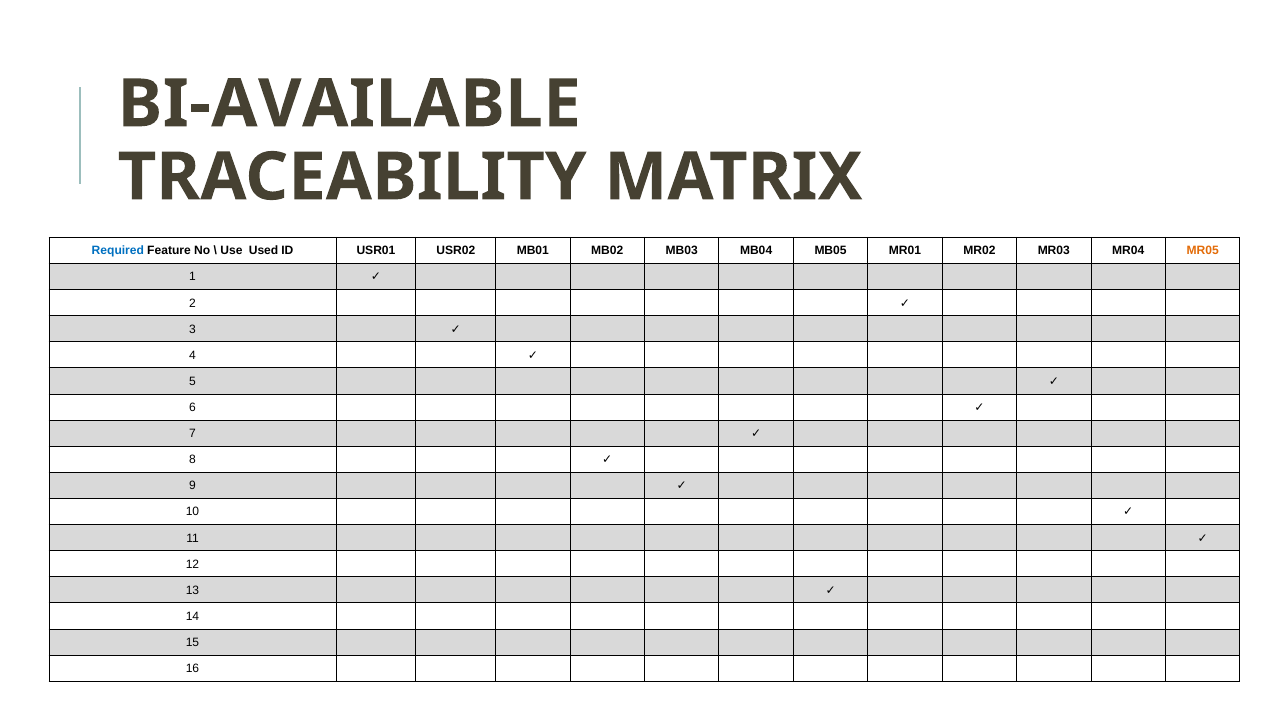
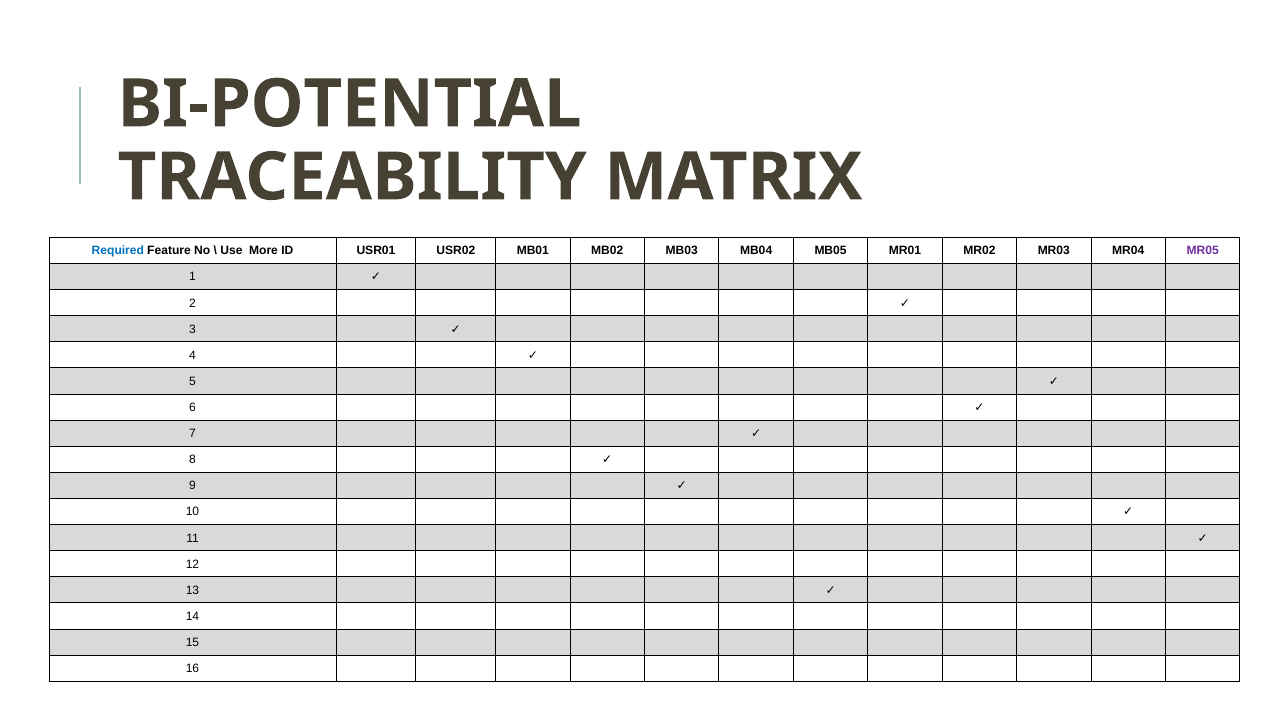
BI-AVAILABLE: BI-AVAILABLE -> BI-POTENTIAL (350, 104)
Used: Used -> More (264, 251)
MR05 colour: orange -> purple (1203, 251)
